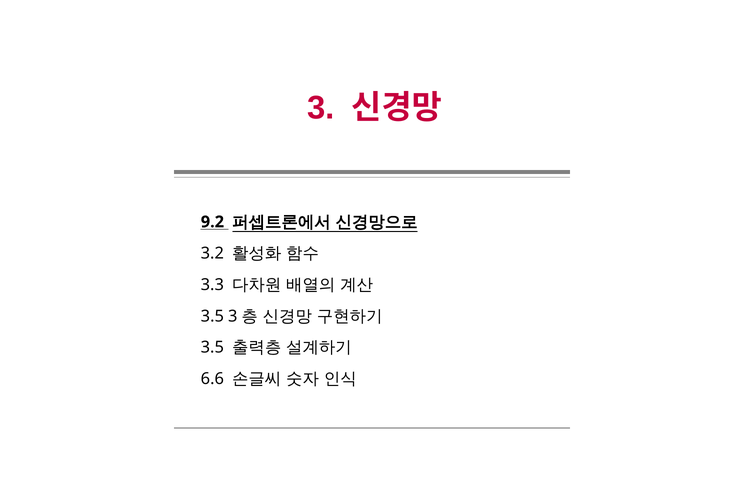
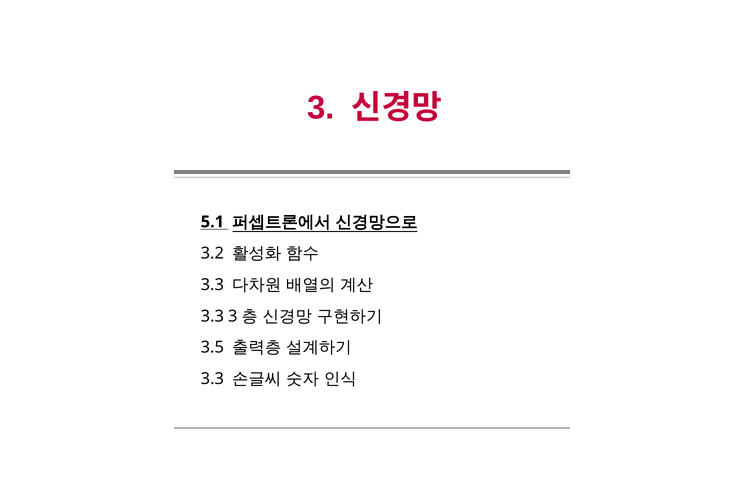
9.2: 9.2 -> 5.1 (212, 222)
3.5: 3.5 -> 3.3 (212, 316)
6.6: 6.6 -> 3.3 (212, 379)
